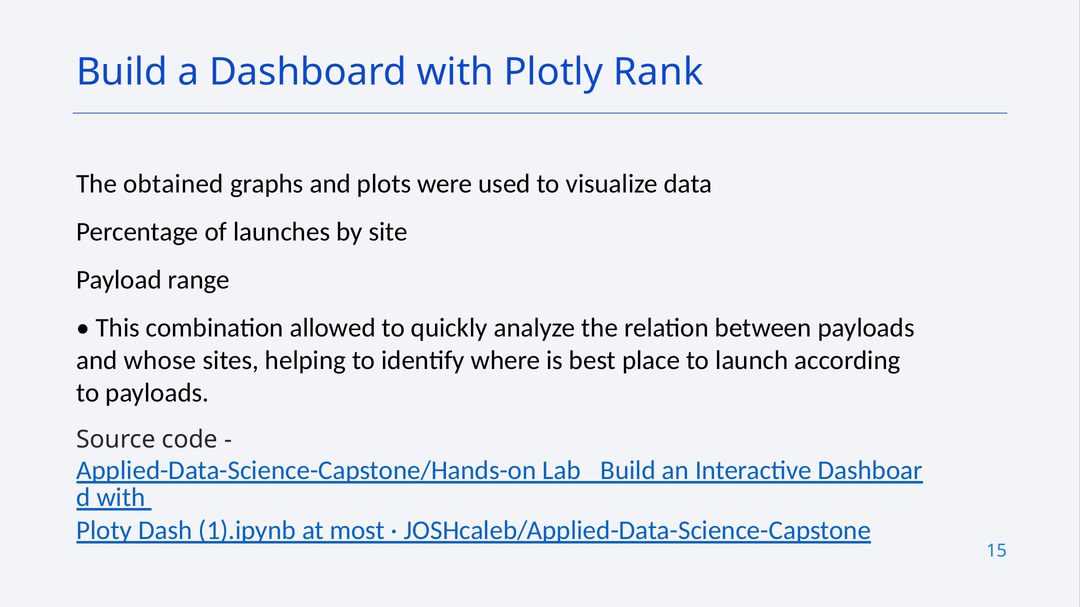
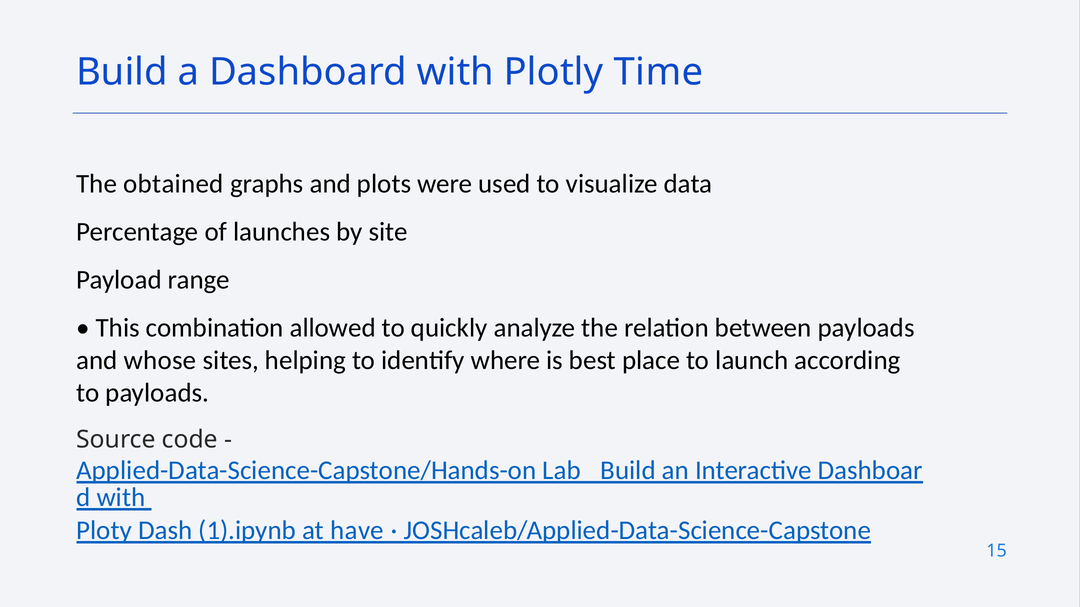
Rank: Rank -> Time (658, 72)
most: most -> have (357, 531)
